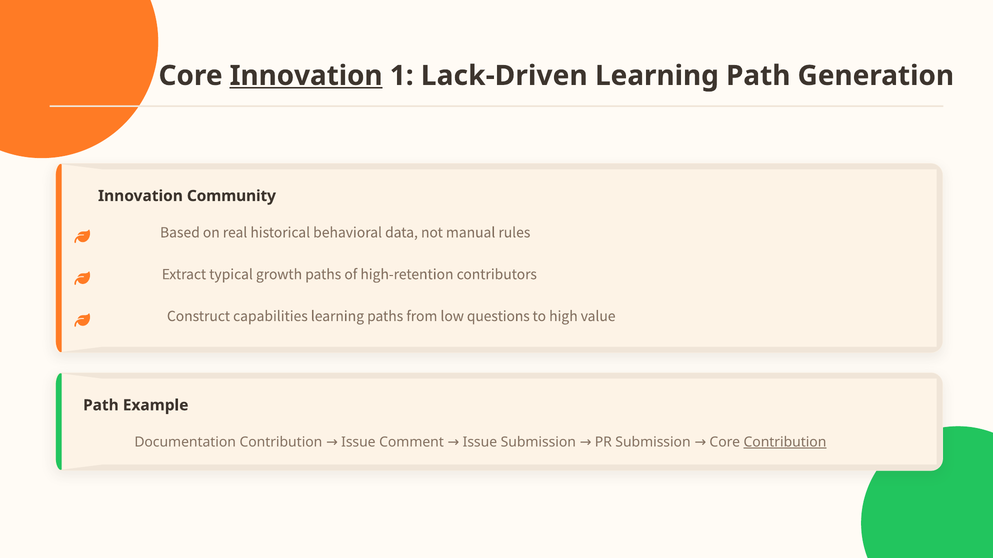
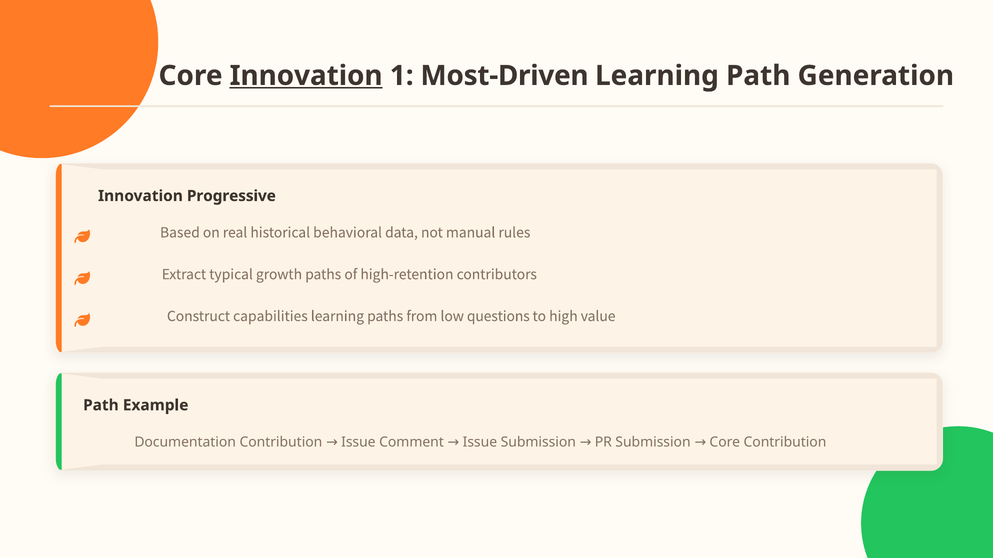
Lack-Driven: Lack-Driven -> Most-Driven (504, 76)
Community: Community -> Progressive (231, 196)
Contribution underline: present -> none (785, 442)
